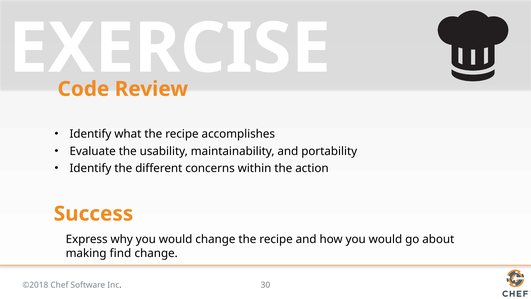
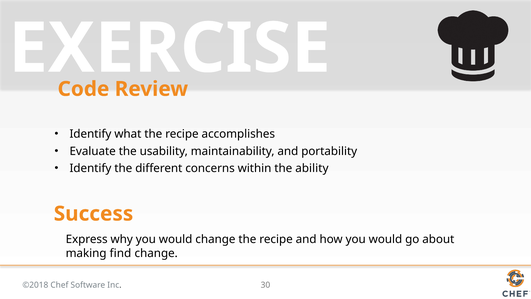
action: action -> ability (312, 168)
